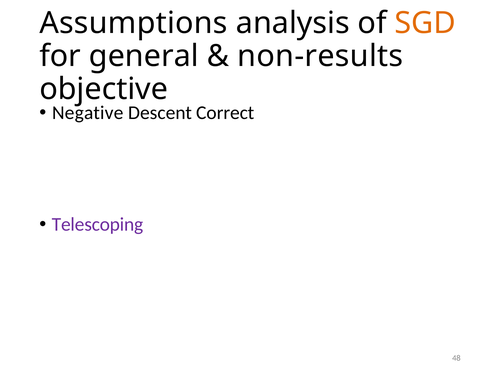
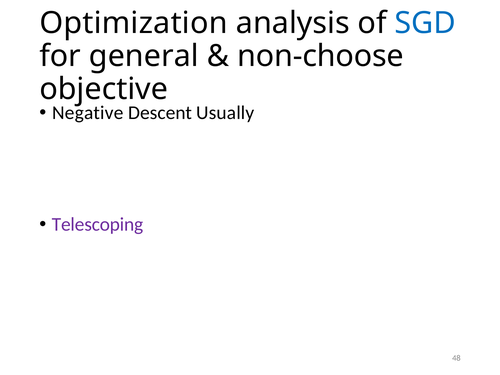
Assumptions: Assumptions -> Optimization (133, 23)
SGD colour: orange -> blue (425, 23)
non-results: non-results -> non-choose (320, 56)
Correct: Correct -> Usually (225, 113)
